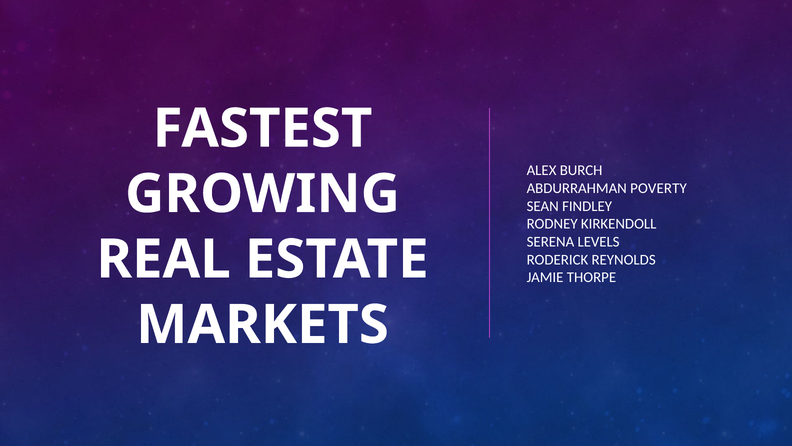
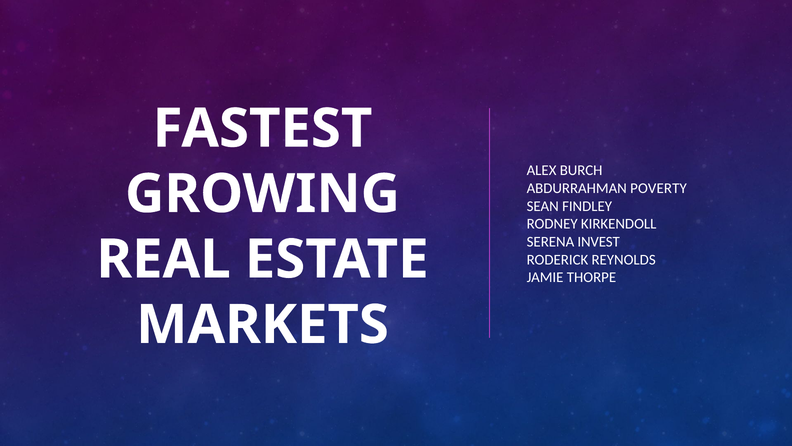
LEVELS: LEVELS -> INVEST (599, 242)
